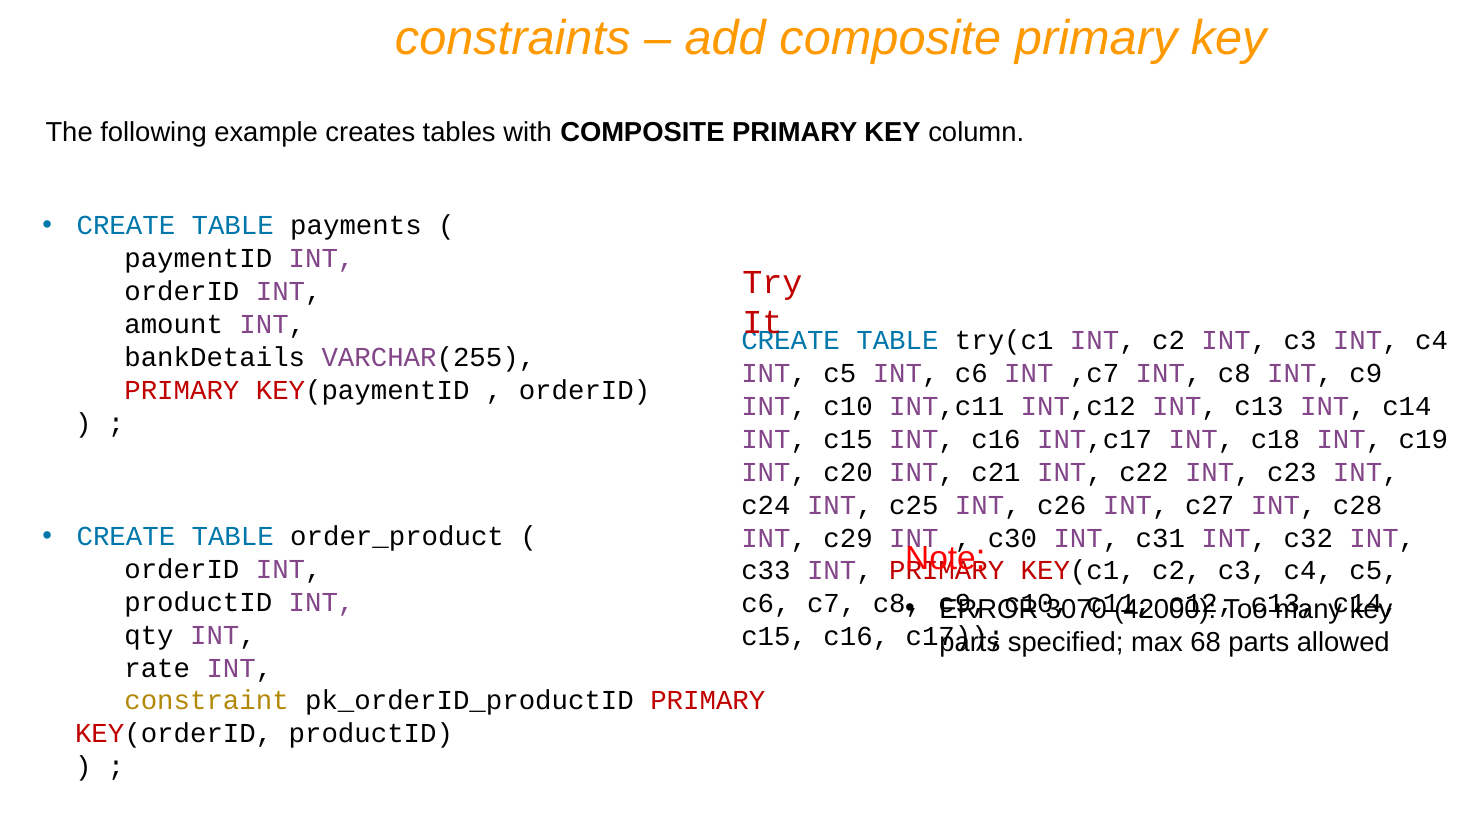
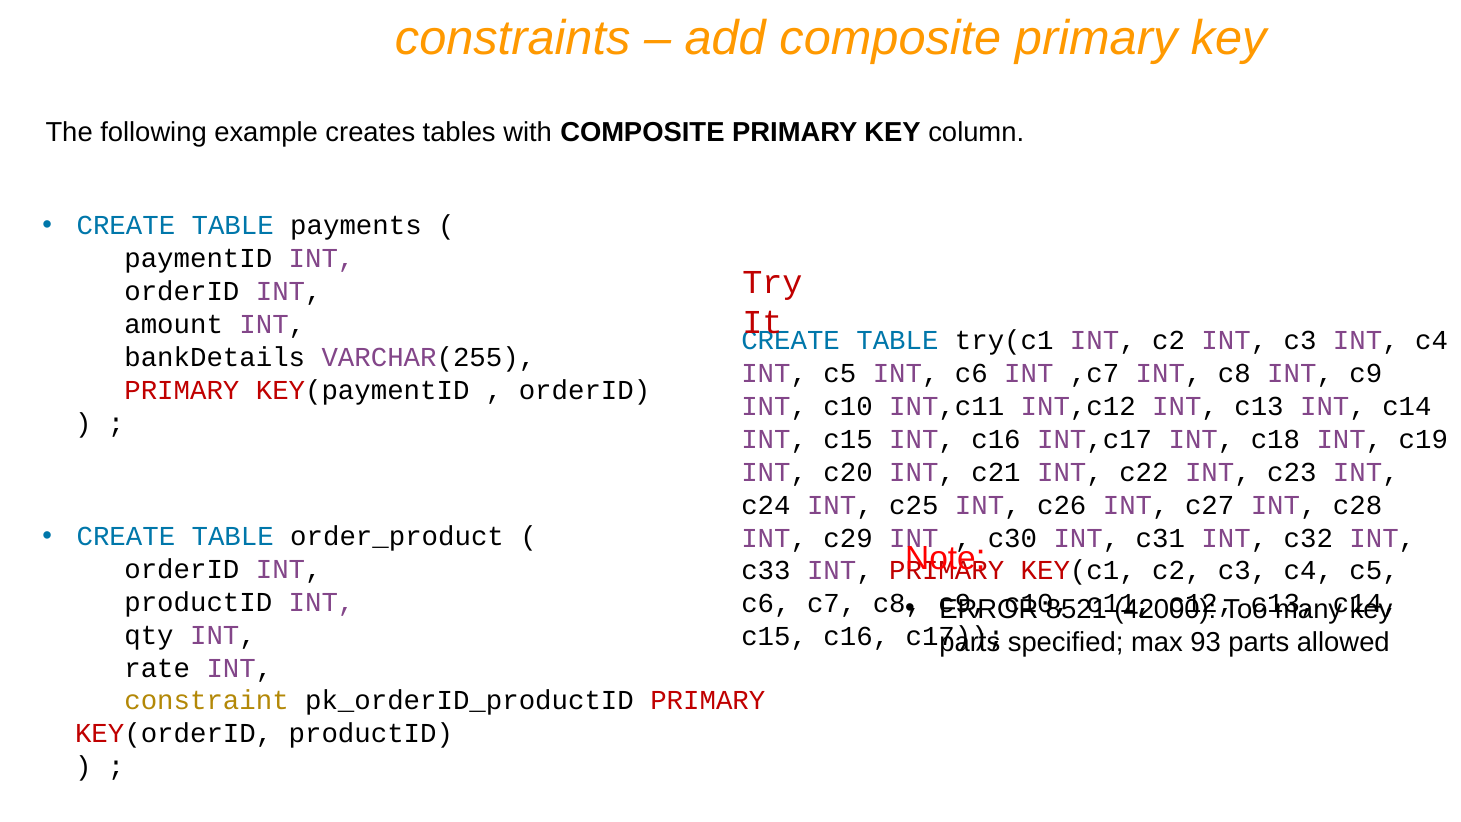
3070: 3070 -> 8521 (1076, 609)
68: 68 -> 93 (1206, 642)
